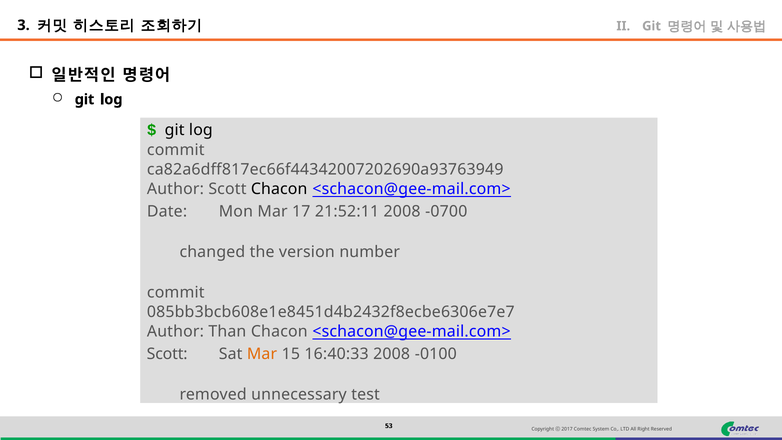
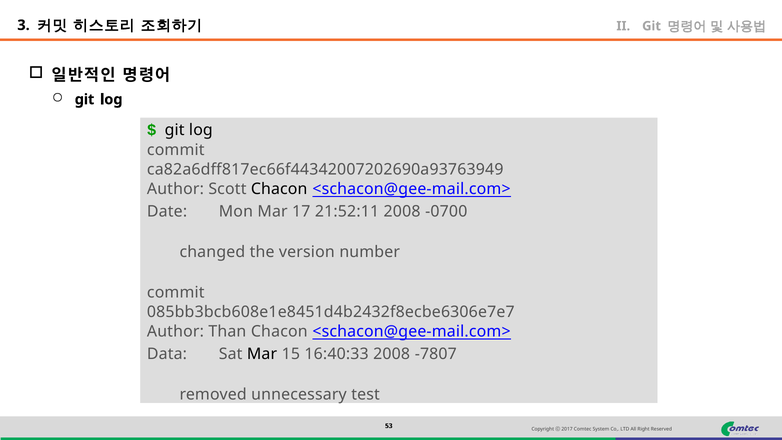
Scott: Scott -> Data (167, 354)
Mar colour: orange -> black (262, 354)
-0100: -0100 -> -7807 (436, 354)
